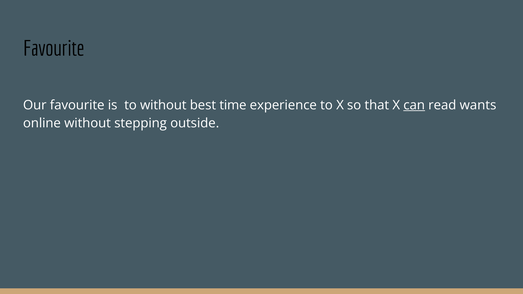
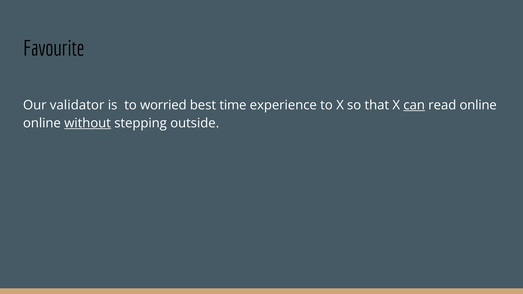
Our favourite: favourite -> validator (77, 105)
to without: without -> worried (163, 105)
read wants: wants -> online (478, 105)
without underline: none -> present (88, 123)
